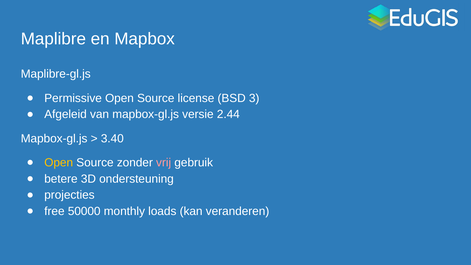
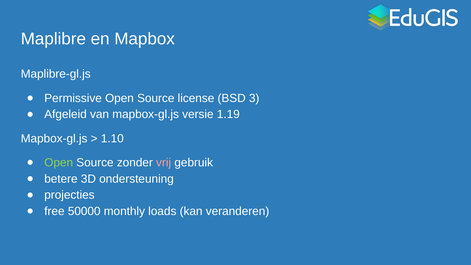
2.44: 2.44 -> 1.19 (228, 114)
3.40: 3.40 -> 1.10 (112, 138)
Open colour: yellow -> light green (59, 163)
